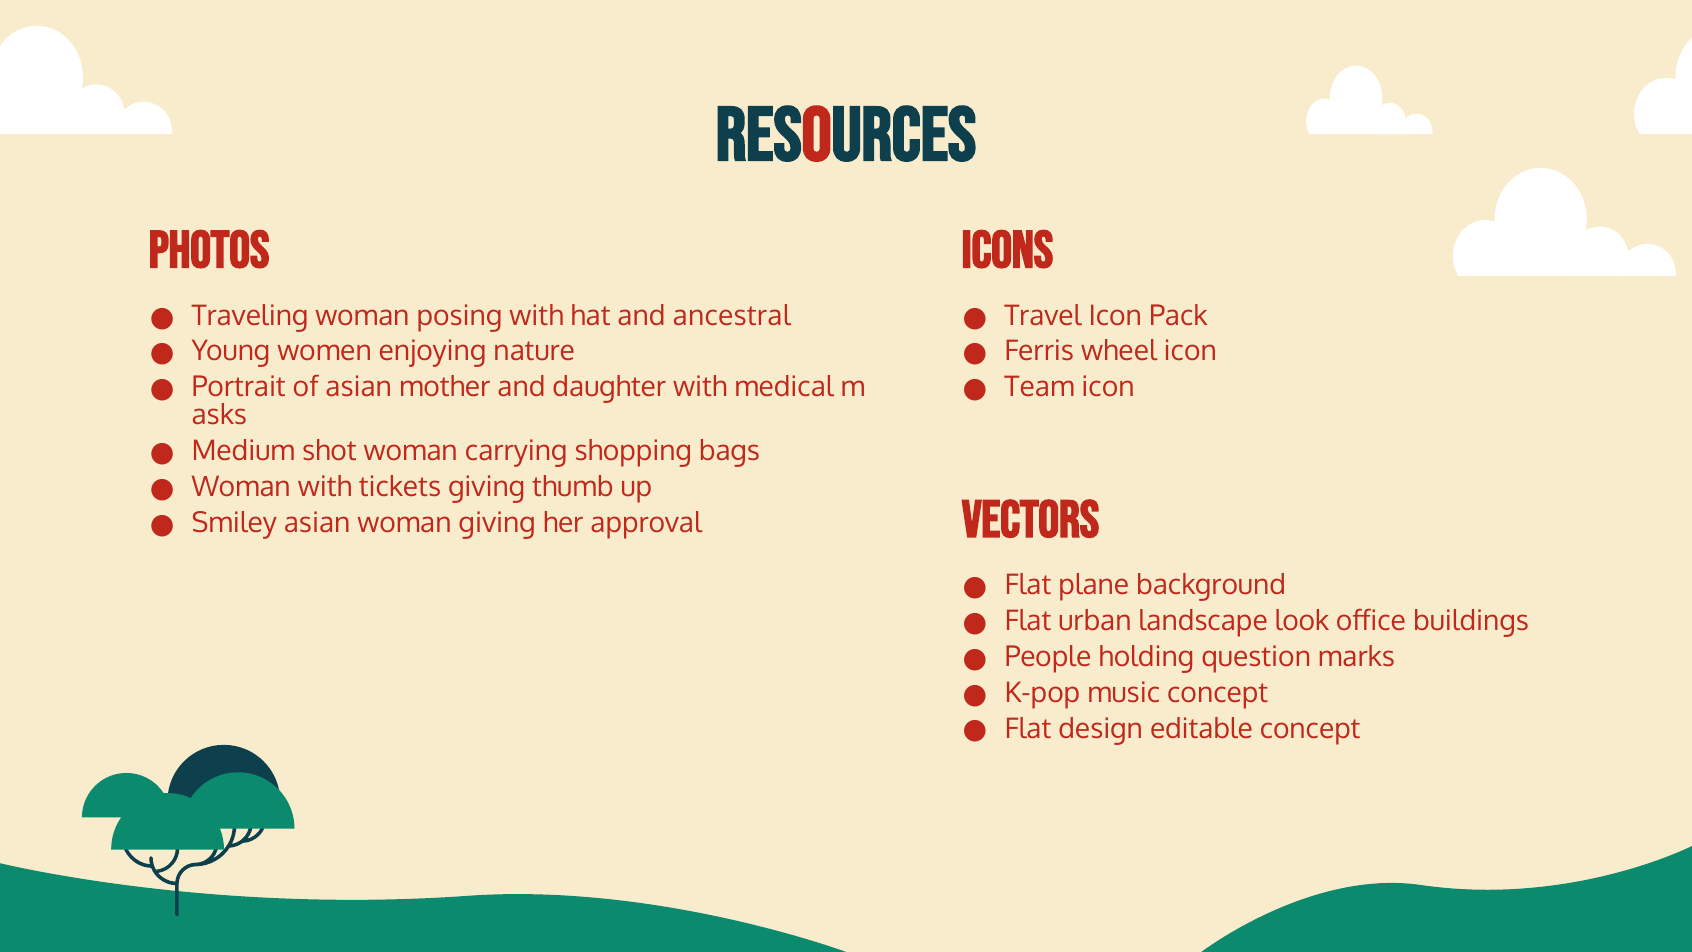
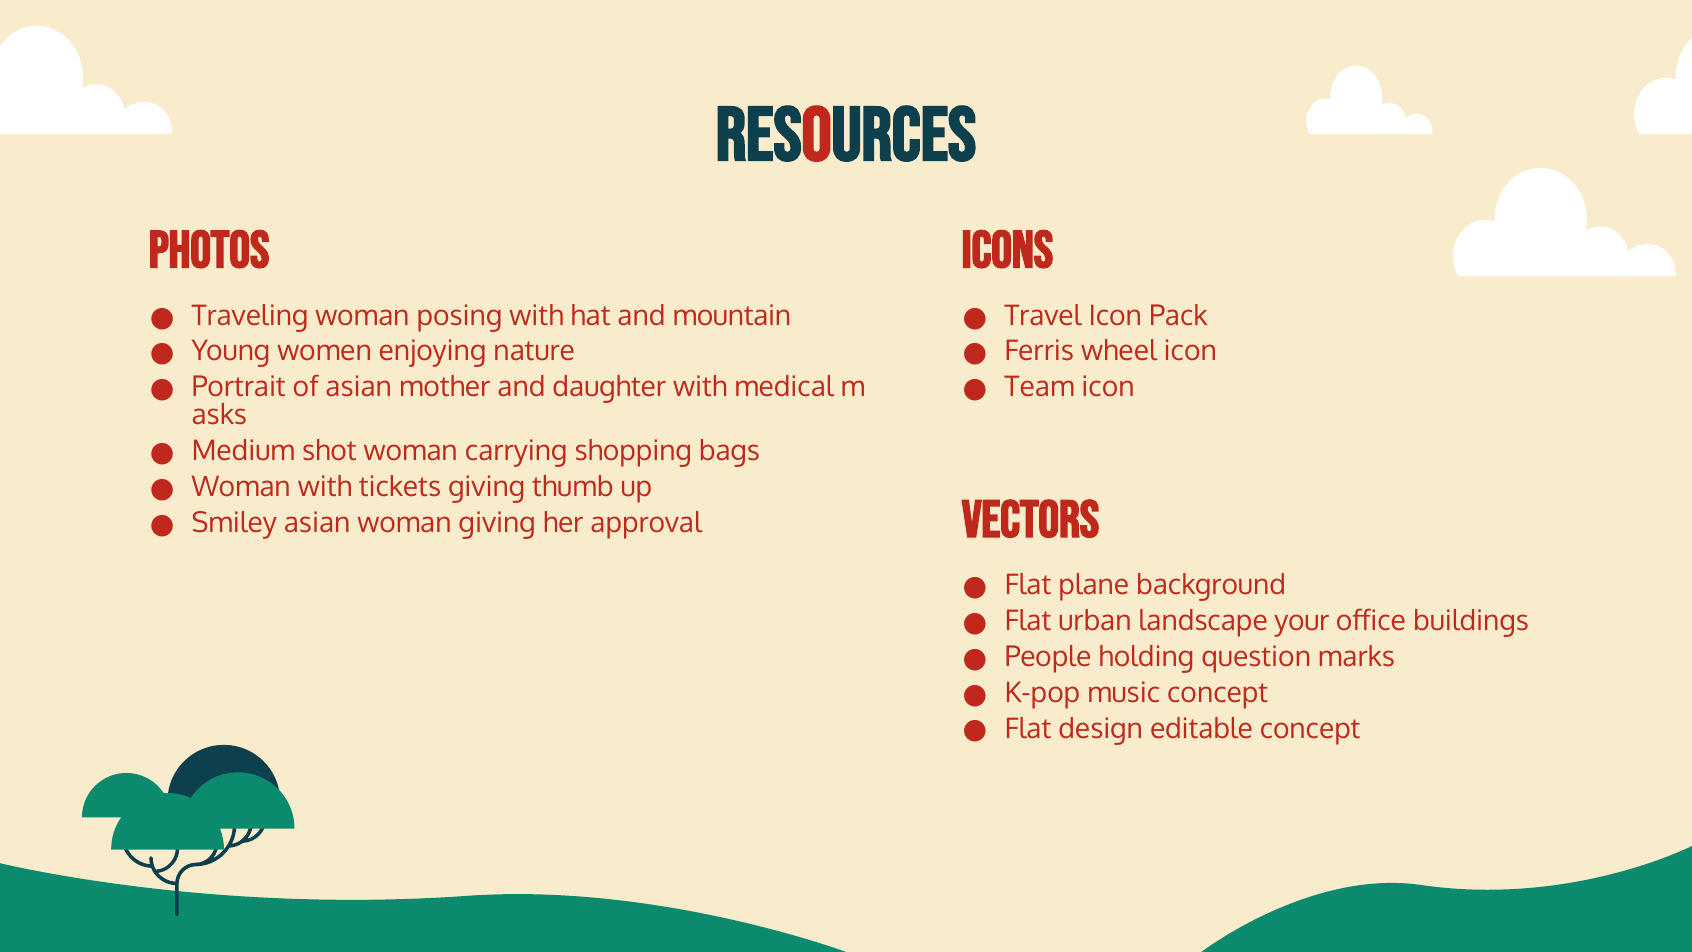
ancestral: ancestral -> mountain (732, 316)
look: look -> your (1302, 621)
